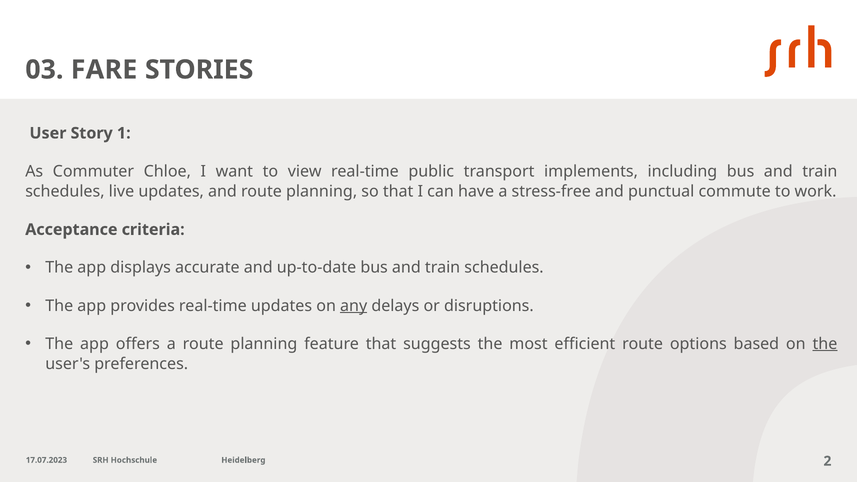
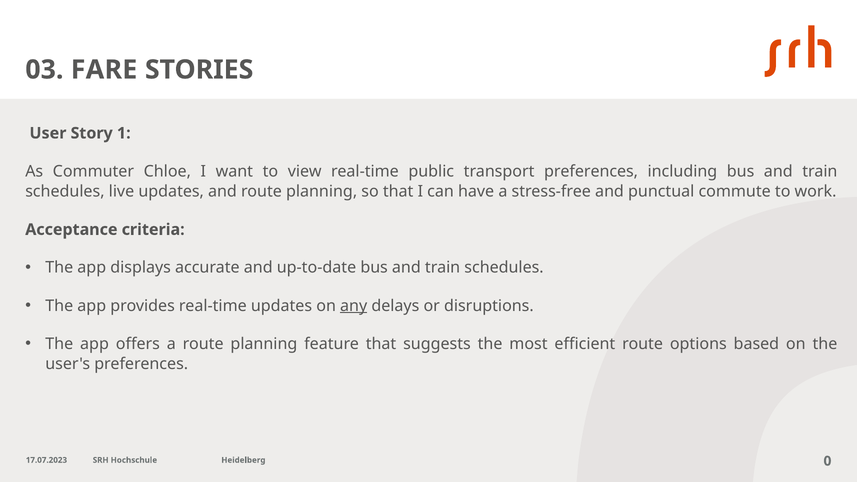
transport implements: implements -> preferences (591, 171)
the underline: present -> none (825, 344)
2: 2 -> 0 (827, 461)
